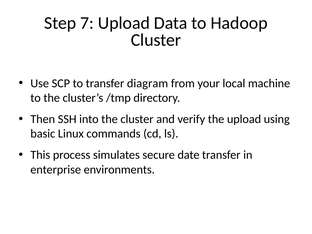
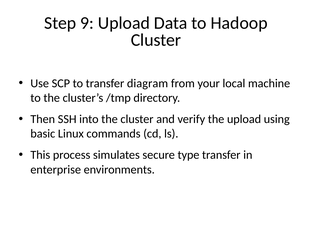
7: 7 -> 9 (87, 23)
date: date -> type (188, 155)
